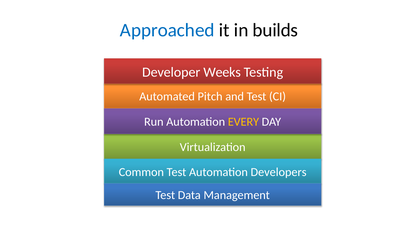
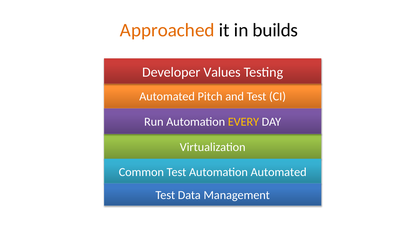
Approached colour: blue -> orange (167, 30)
Weeks: Weeks -> Values (222, 72)
Automation Developers: Developers -> Automated (279, 172)
